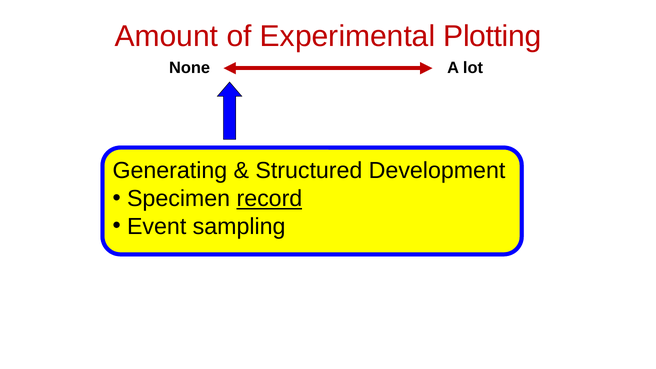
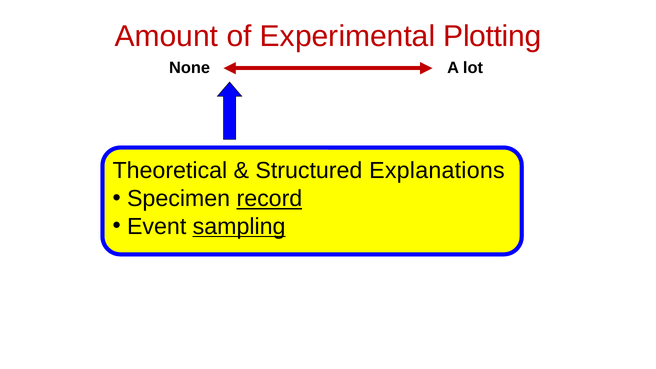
Generating: Generating -> Theoretical (170, 171)
Development: Development -> Explanations (437, 171)
sampling underline: none -> present (239, 227)
